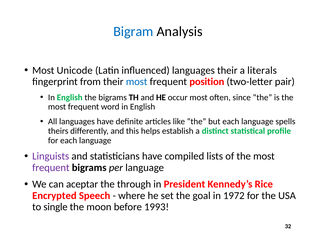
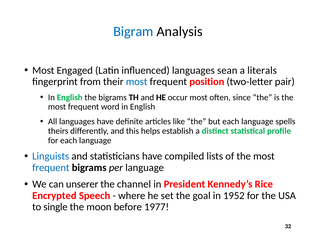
Unicode: Unicode -> Engaged (75, 70)
languages their: their -> sean (227, 70)
Linguists colour: purple -> blue (51, 156)
frequent colour: purple -> blue (51, 168)
aceptar: aceptar -> unserer (82, 184)
through: through -> channel (134, 184)
1972: 1972 -> 1952 (234, 196)
1993: 1993 -> 1977 (157, 207)
